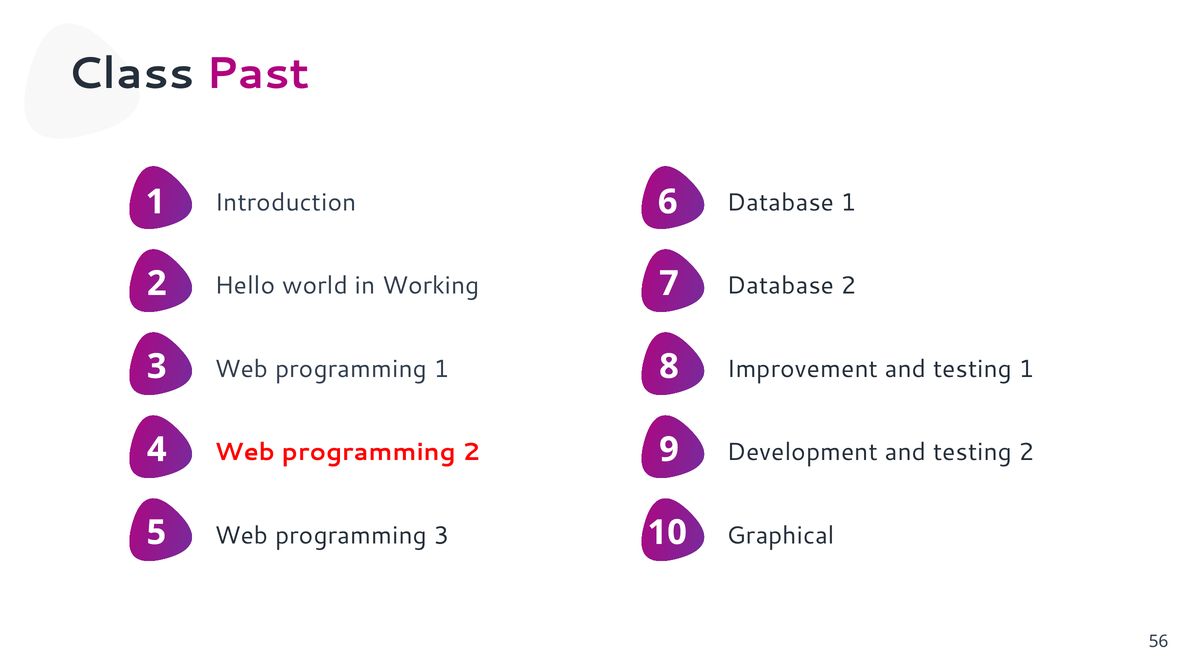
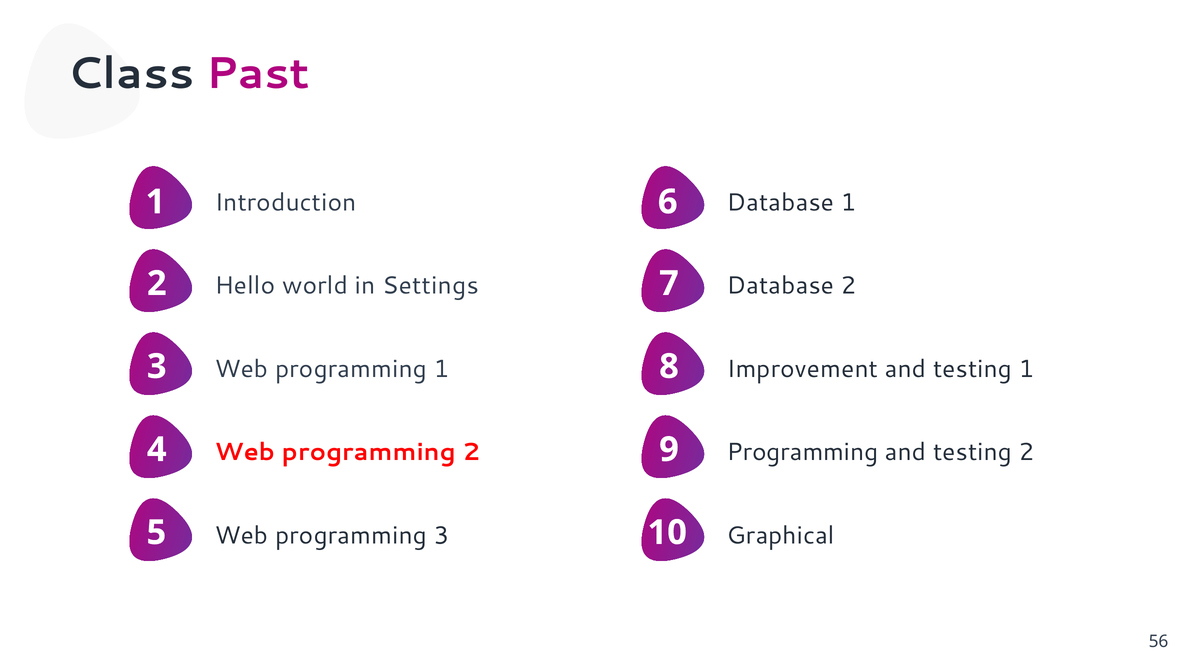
Working: Working -> Settings (430, 286)
Development: Development -> Programming (802, 452)
